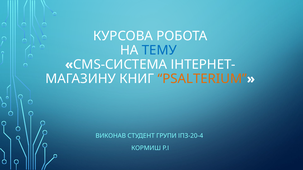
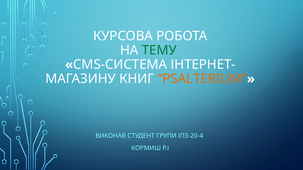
ТЕМУ colour: blue -> green (159, 50)
